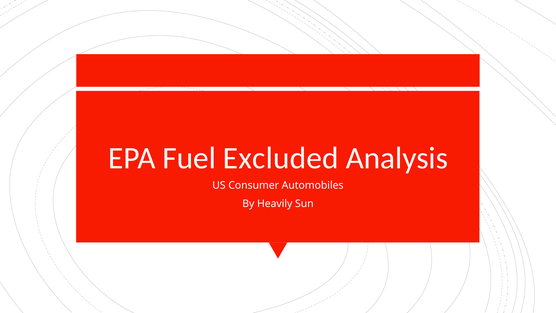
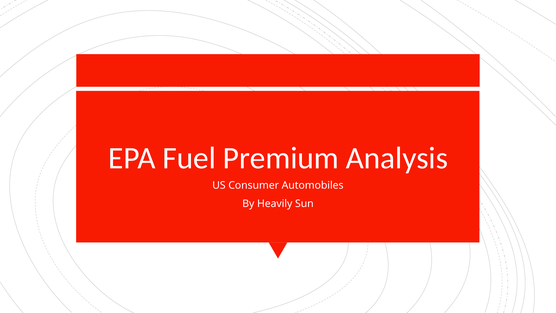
Excluded: Excluded -> Premium (281, 158)
